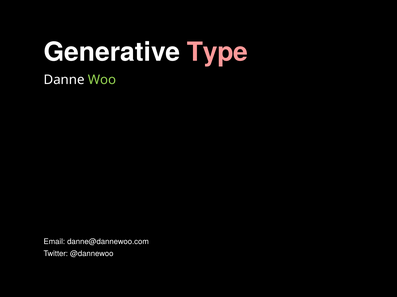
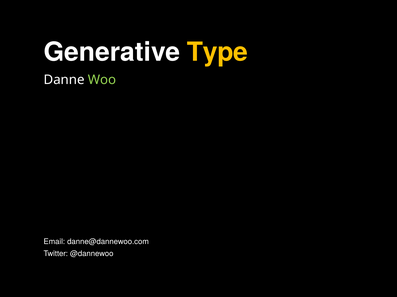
Type colour: pink -> yellow (217, 52)
